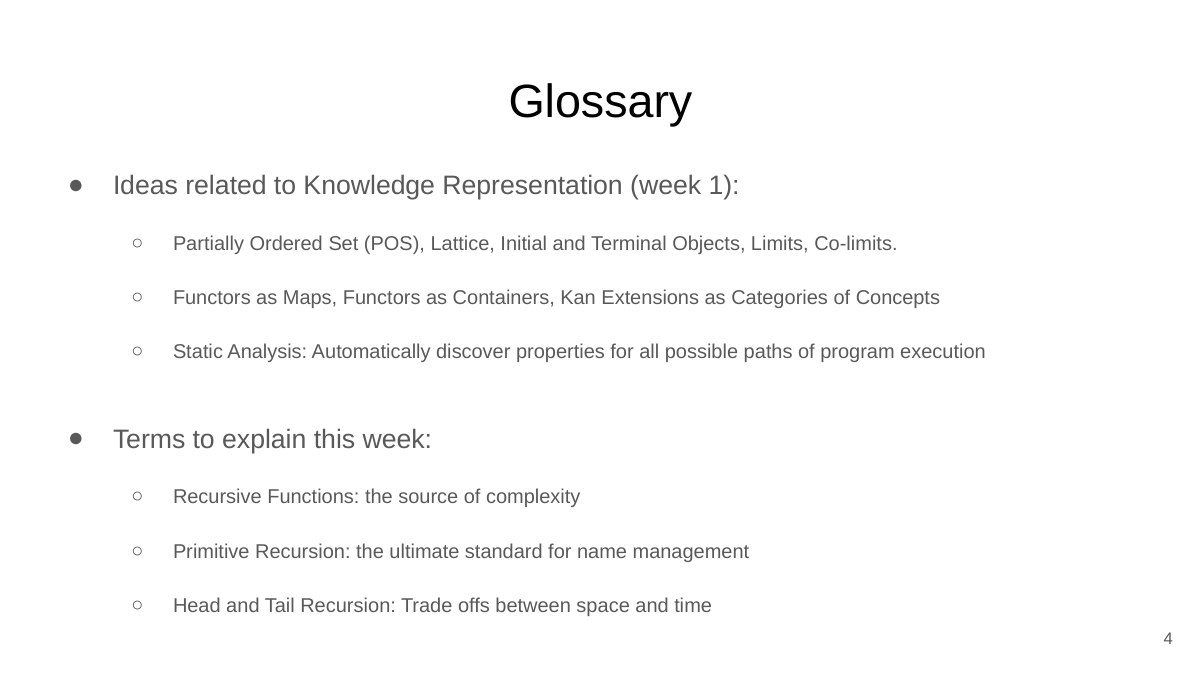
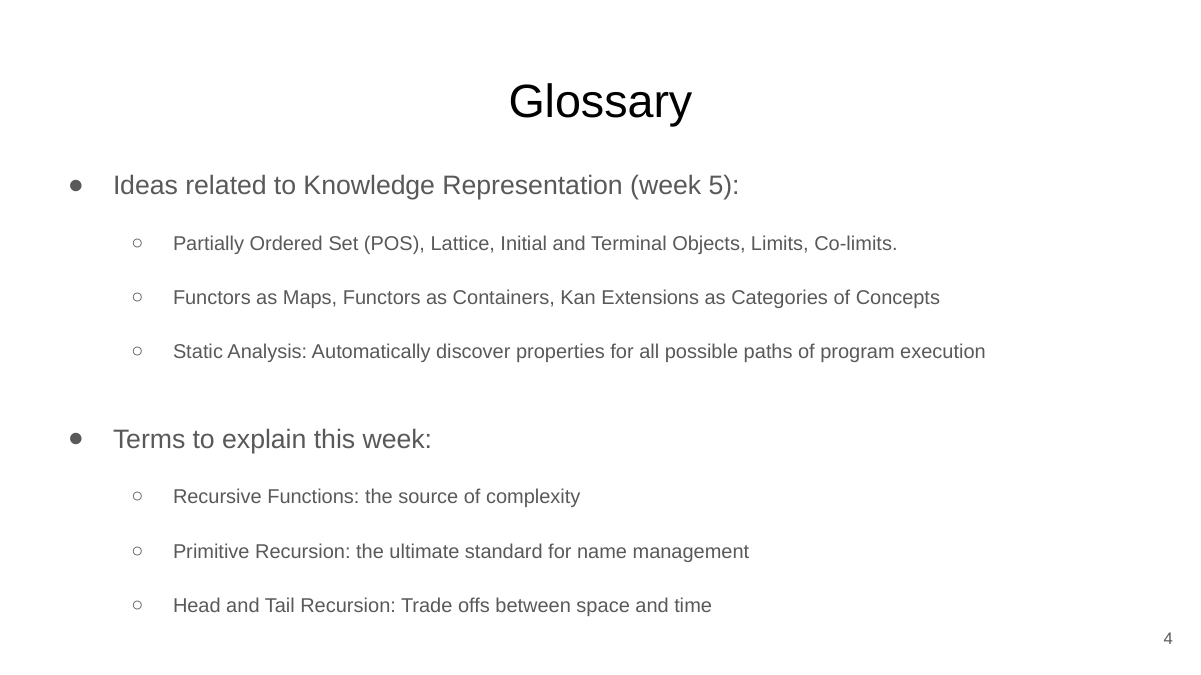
1: 1 -> 5 (724, 186)
